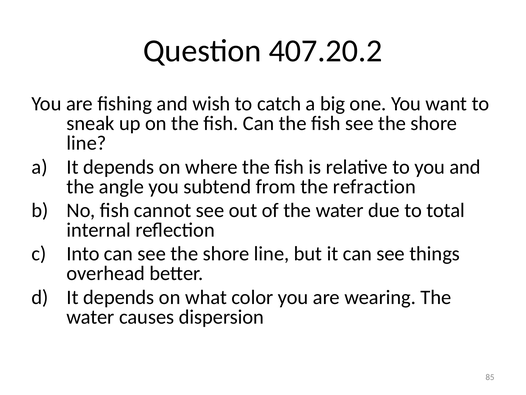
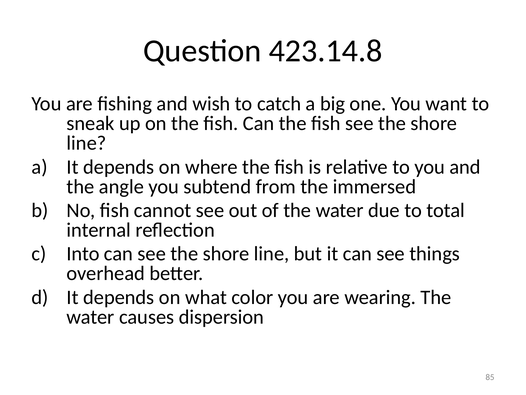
407.20.2: 407.20.2 -> 423.14.8 (326, 51)
refraction: refraction -> immersed (374, 186)
